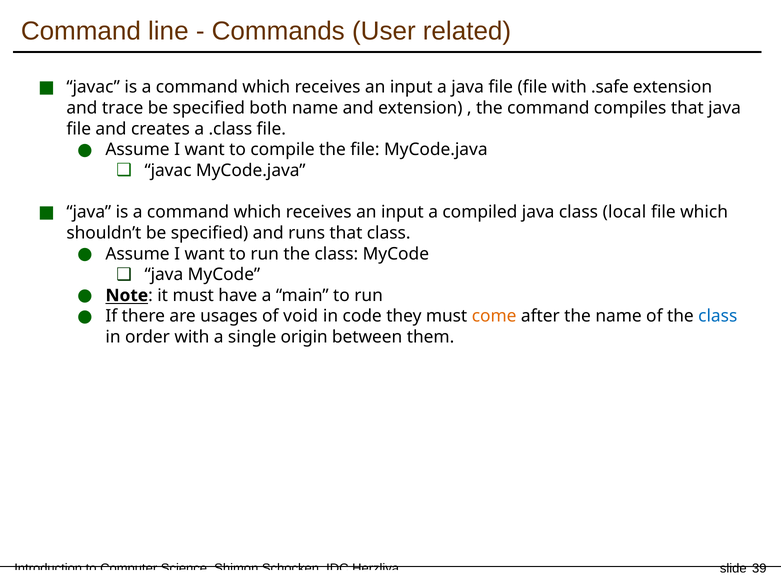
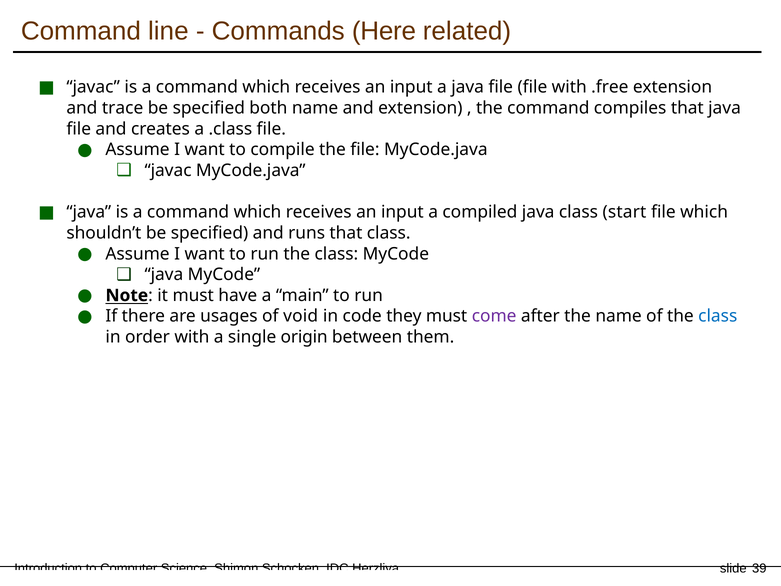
User: User -> Here (384, 31)
.safe: .safe -> .free (610, 87)
local: local -> start (624, 212)
come colour: orange -> purple (494, 316)
